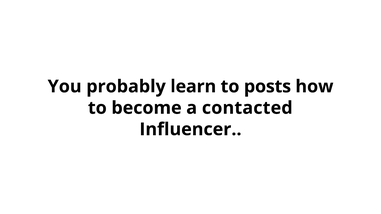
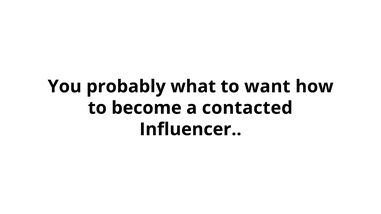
learn: learn -> what (193, 87)
posts: posts -> want (267, 87)
